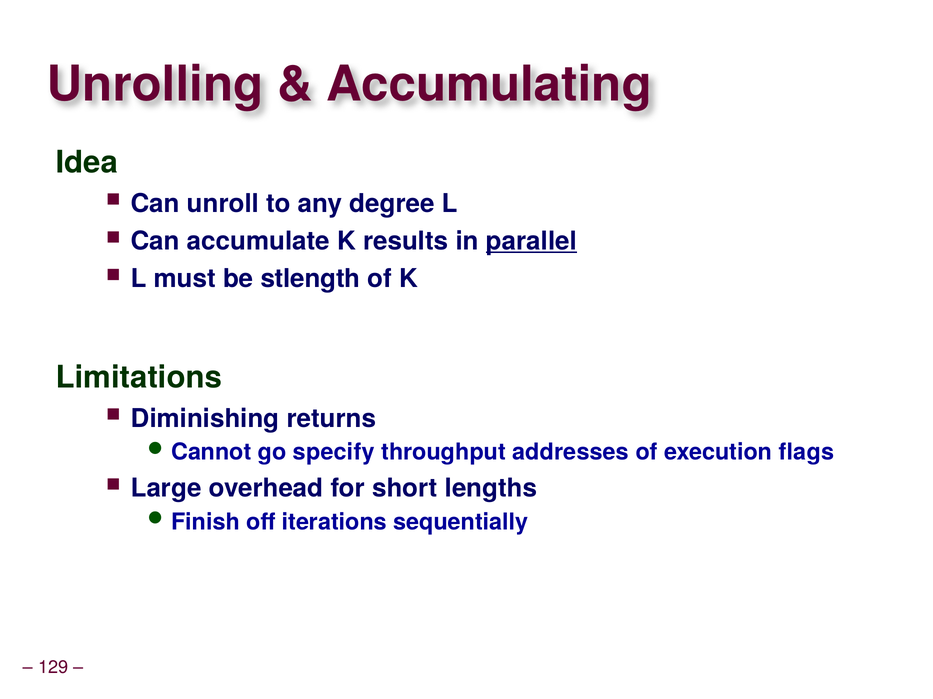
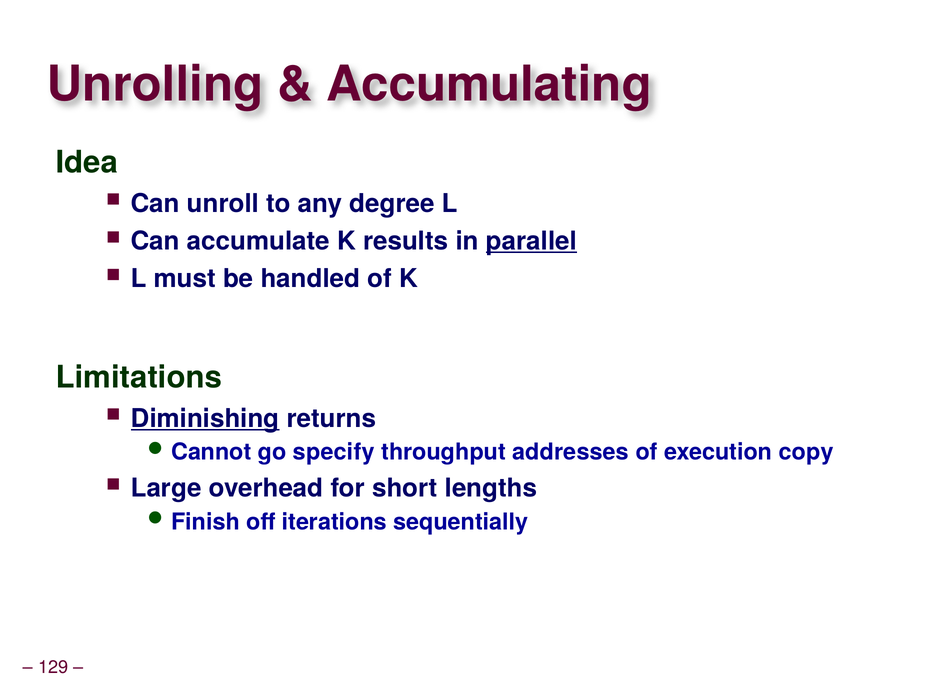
stlength: stlength -> handled (310, 279)
Diminishing underline: none -> present (205, 419)
flags: flags -> copy (806, 452)
